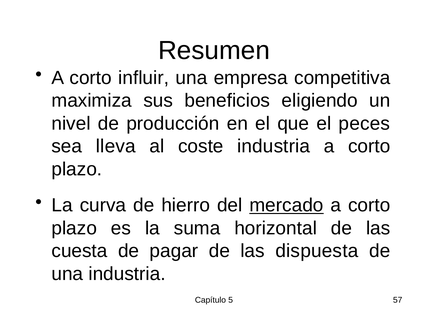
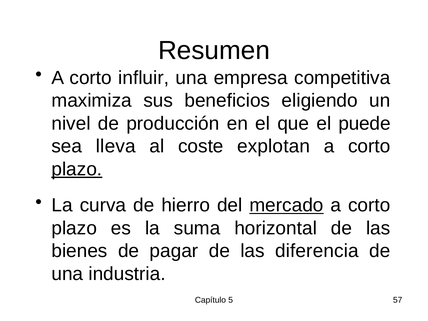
peces: peces -> puede (365, 123)
coste industria: industria -> explotan (274, 146)
plazo underline: none -> present (77, 169)
cuesta: cuesta -> bienes (80, 251)
dispuesta: dispuesta -> diferencia (317, 251)
